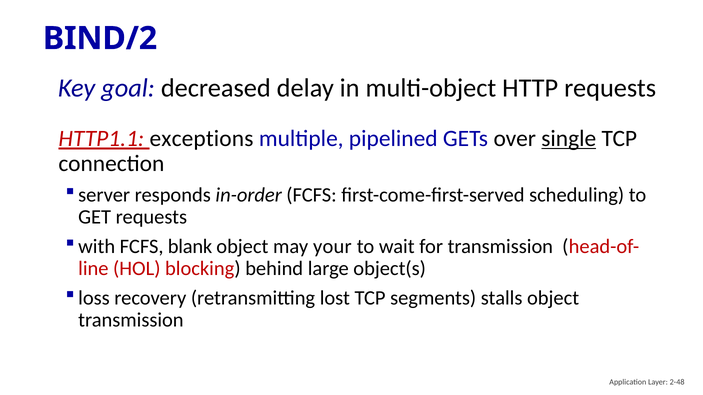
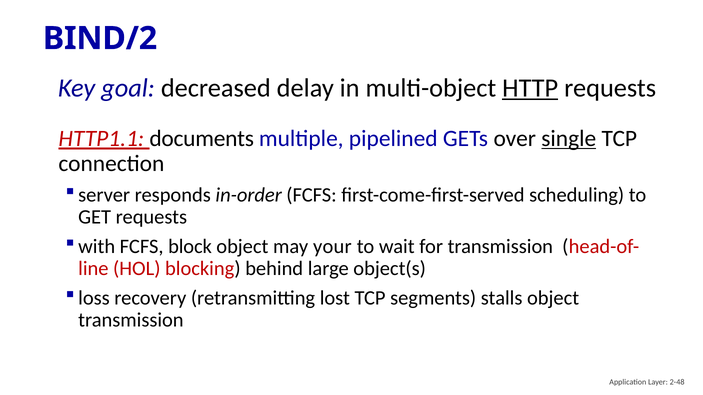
HTTP underline: none -> present (530, 88)
exceptions: exceptions -> documents (202, 139)
blank: blank -> block (190, 247)
